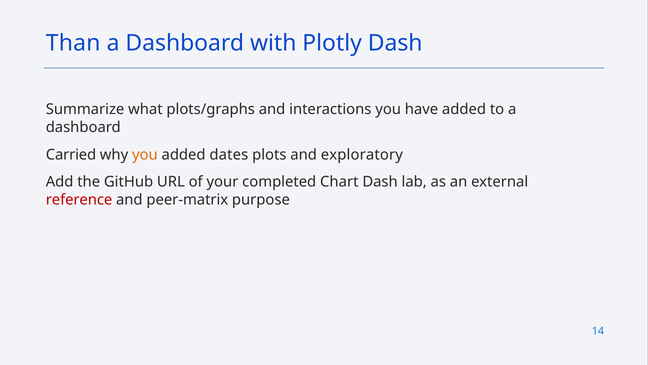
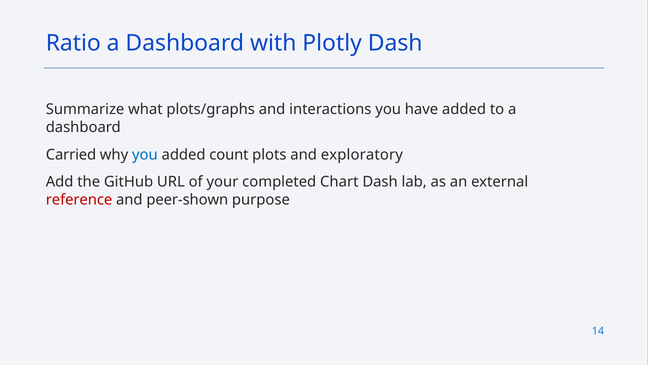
Than: Than -> Ratio (73, 43)
you colour: orange -> blue (145, 154)
dates: dates -> count (229, 154)
peer-matrix: peer-matrix -> peer-shown (187, 199)
